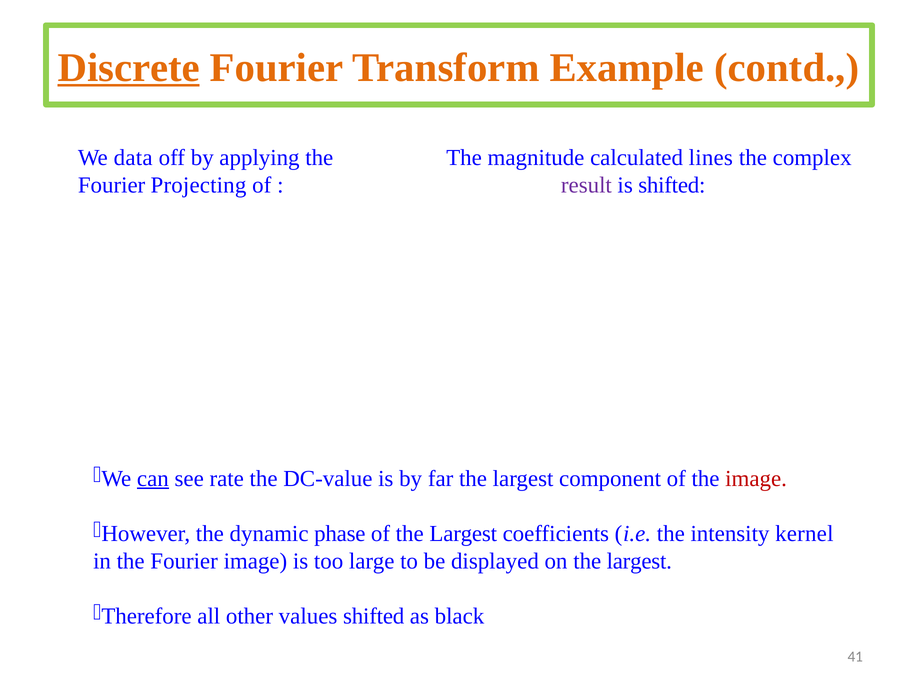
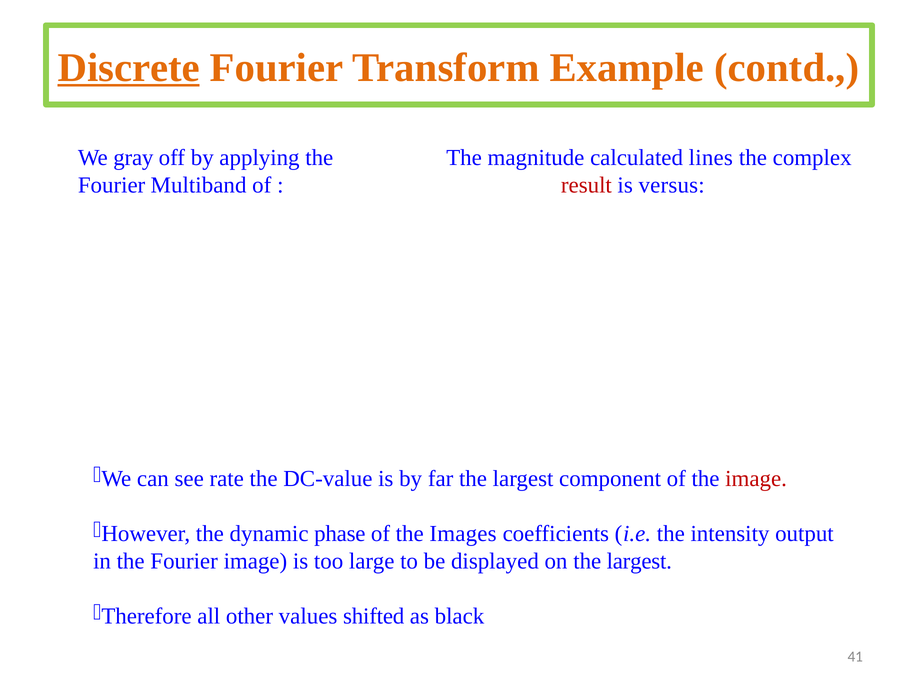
data: data -> gray (133, 158)
Projecting: Projecting -> Multiband (199, 185)
result colour: purple -> red (586, 185)
is shifted: shifted -> versus (672, 185)
can underline: present -> none (153, 479)
of the Largest: Largest -> Images (463, 534)
kernel: kernel -> output (804, 534)
